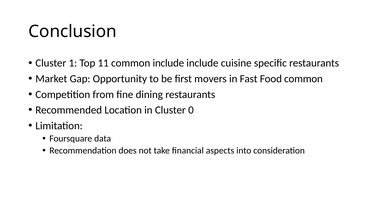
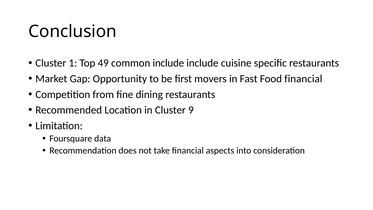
11: 11 -> 49 (103, 63)
Food common: common -> financial (303, 79)
0: 0 -> 9 (191, 110)
